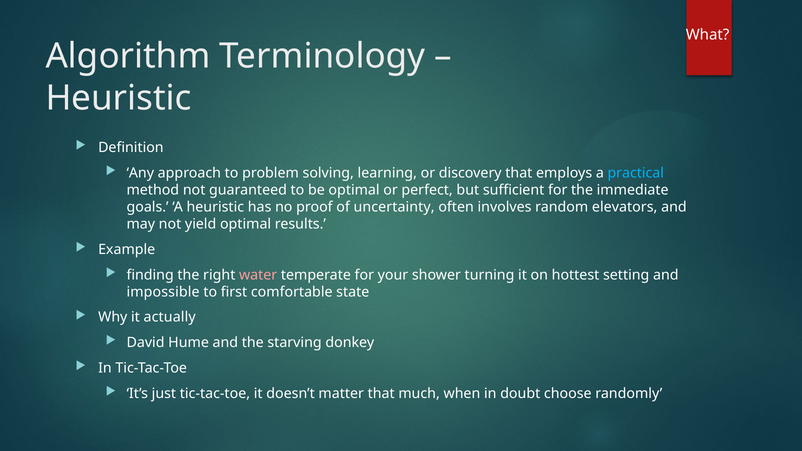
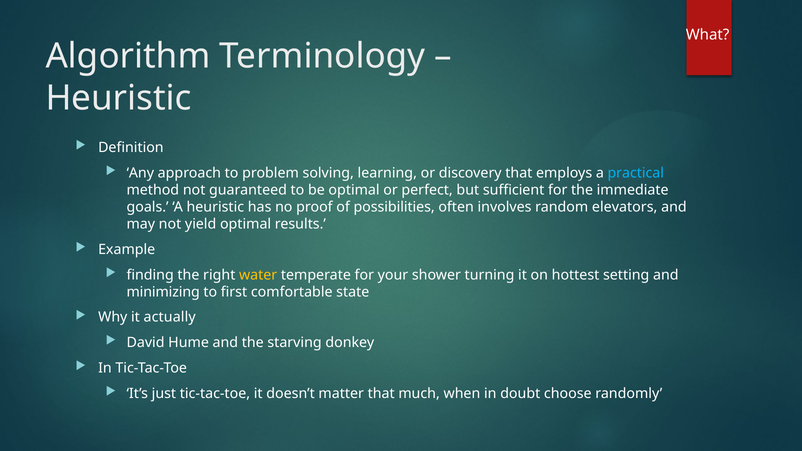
uncertainty: uncertainty -> possibilities (394, 207)
water colour: pink -> yellow (258, 275)
impossible: impossible -> minimizing (163, 292)
